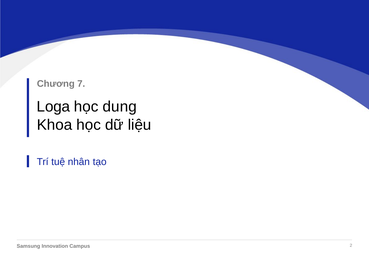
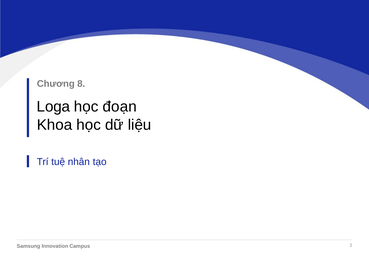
7: 7 -> 8 (81, 84)
dung: dung -> đoạn (120, 106)
